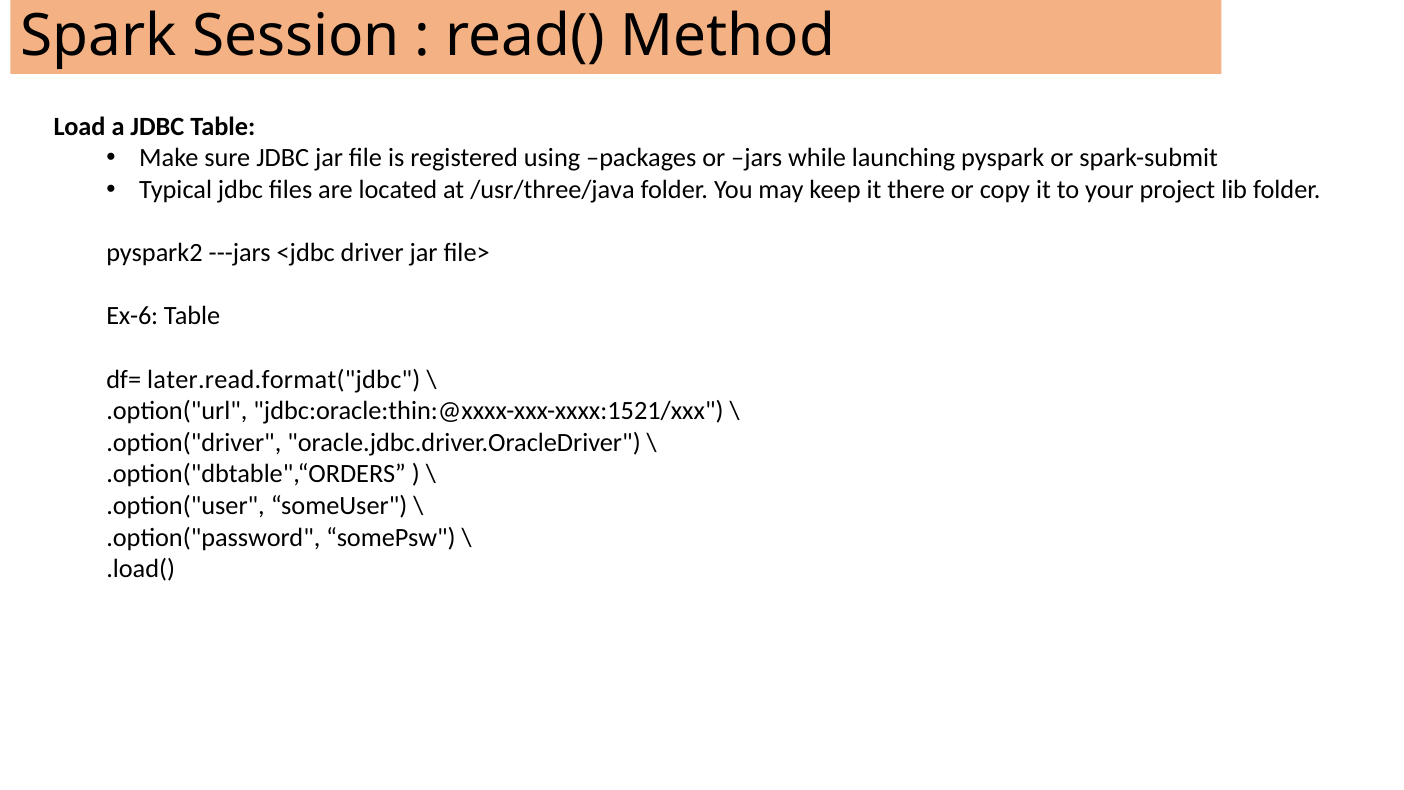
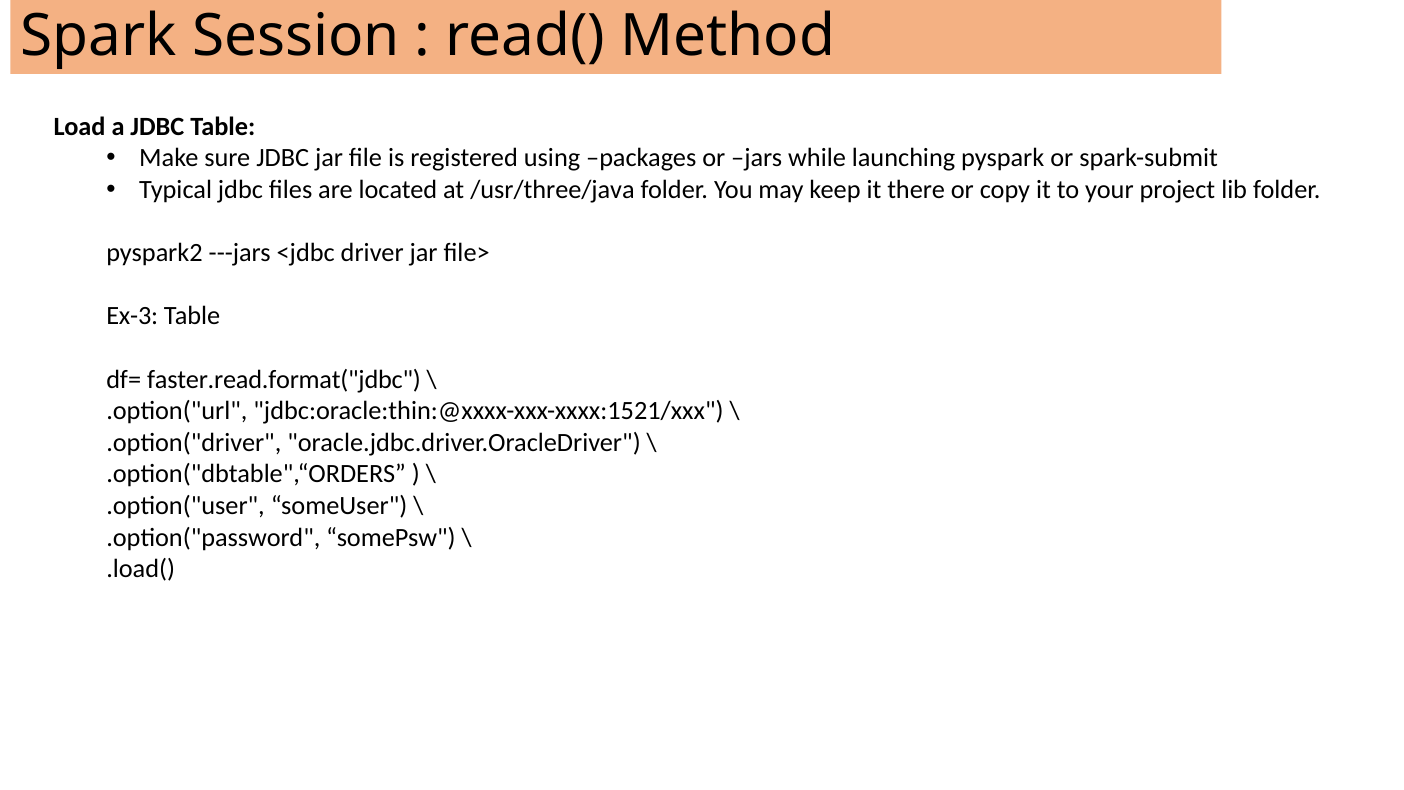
Ex-6: Ex-6 -> Ex-3 (132, 316)
later.read.format("jdbc: later.read.format("jdbc -> faster.read.format("jdbc (284, 379)
